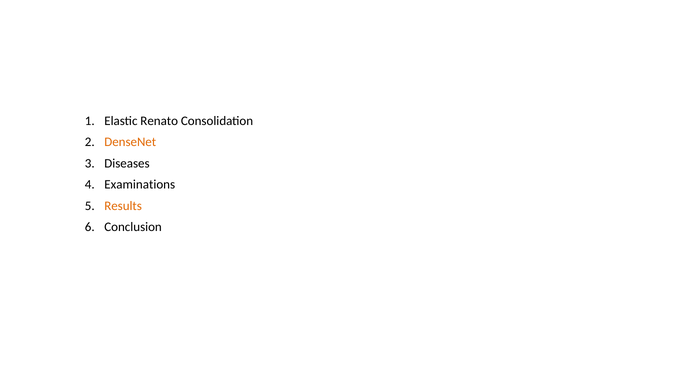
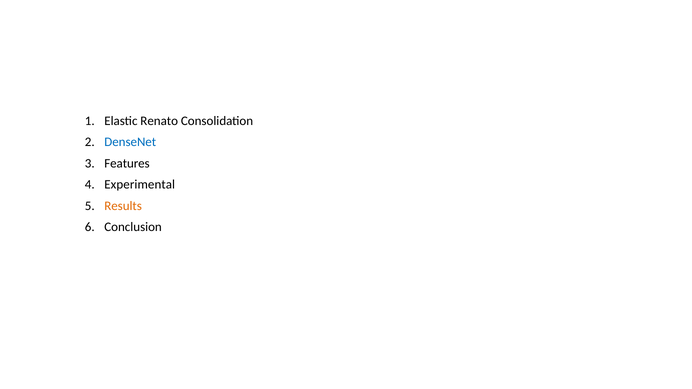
DenseNet colour: orange -> blue (130, 142)
Diseases: Diseases -> Features (127, 163)
Examinations: Examinations -> Experimental (140, 185)
